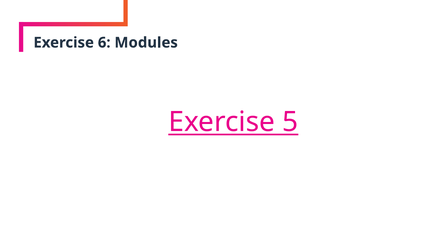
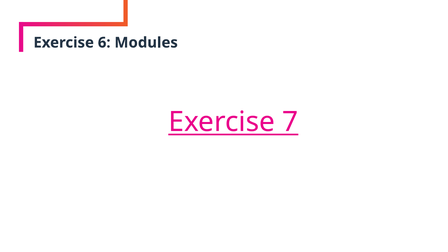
5: 5 -> 7 (290, 122)
